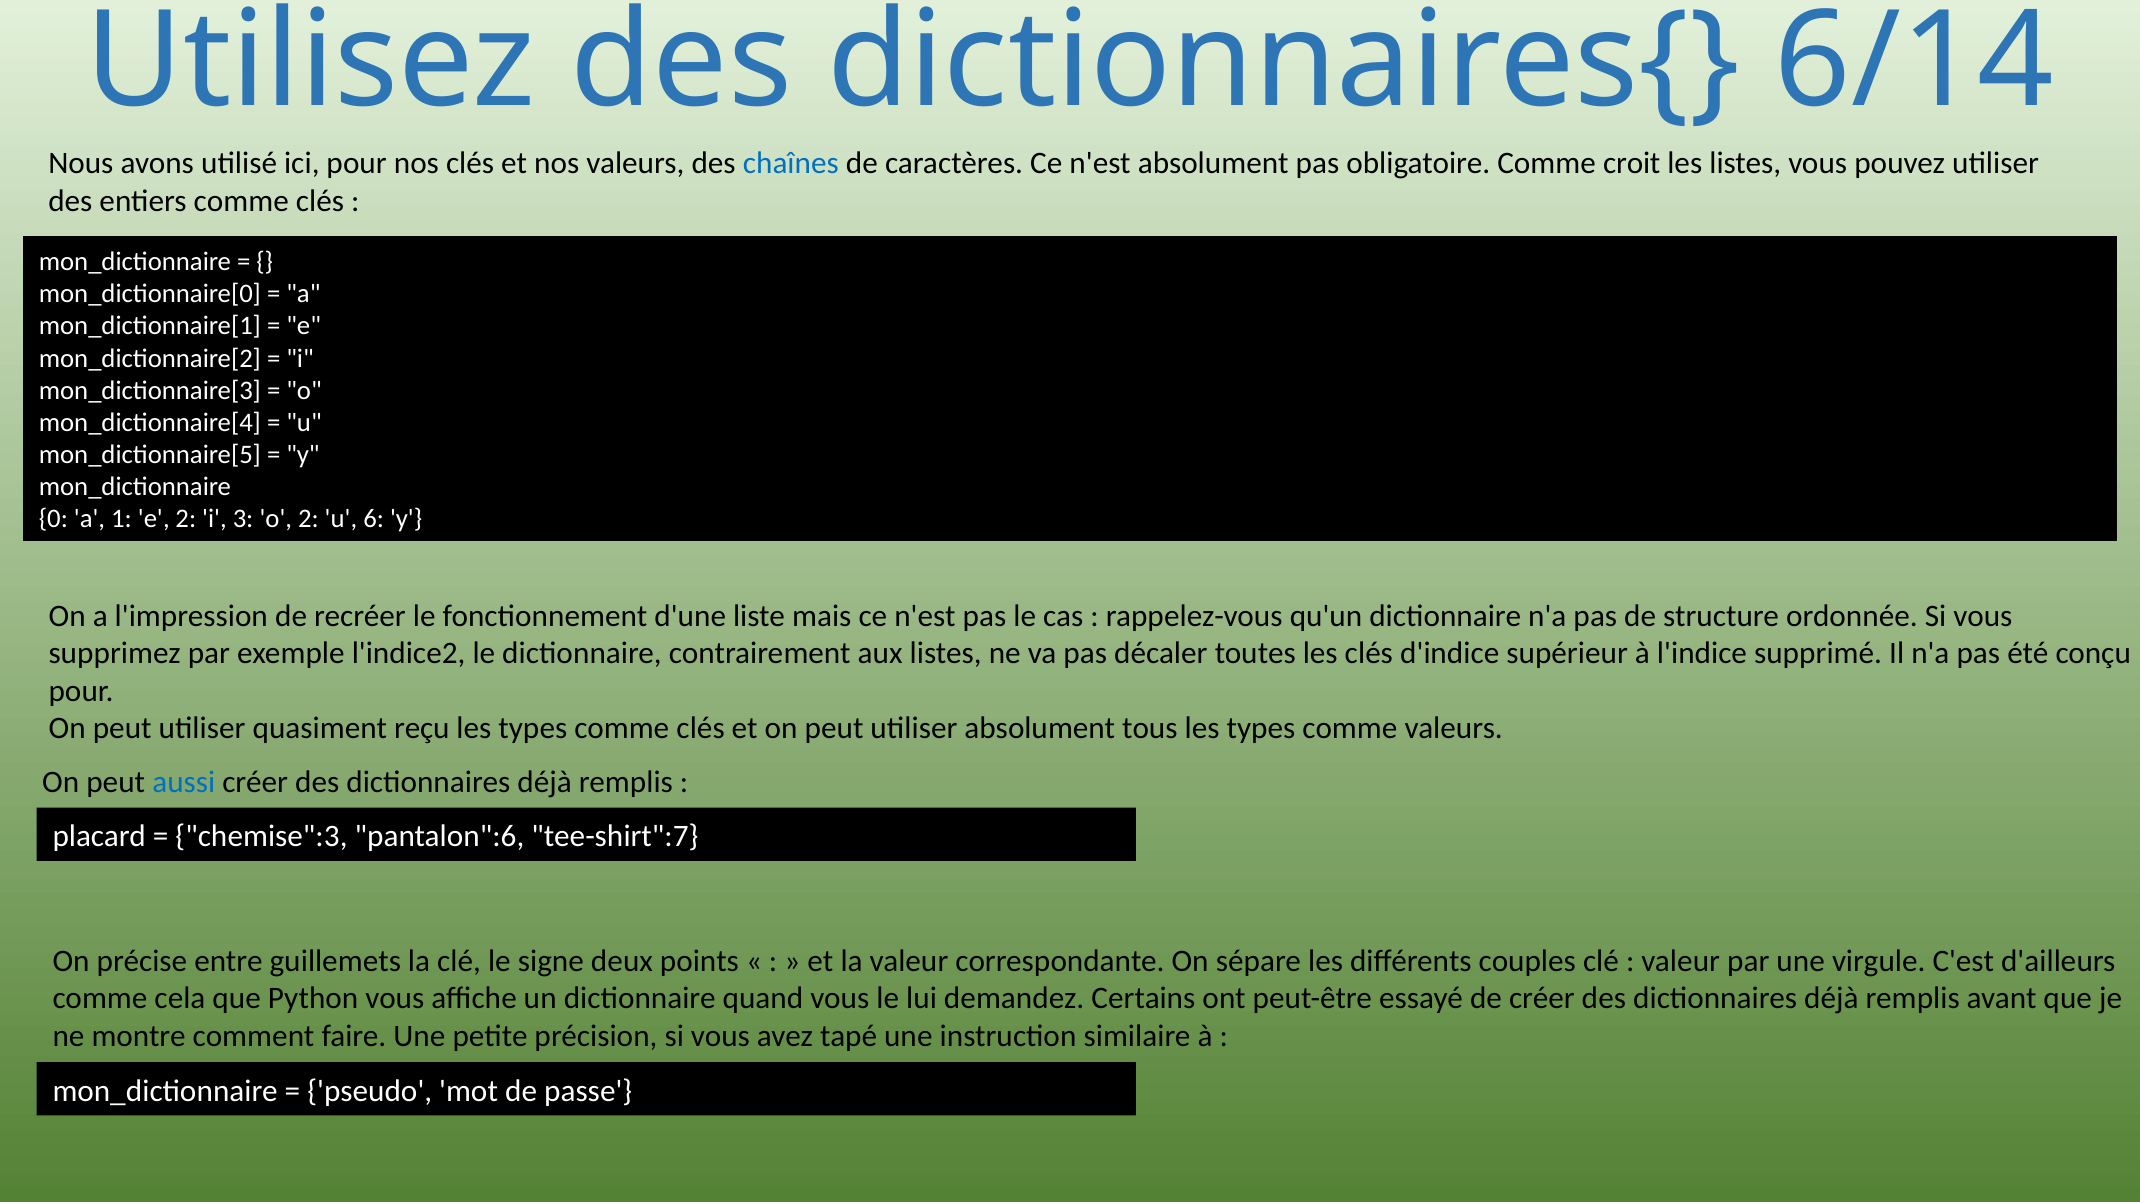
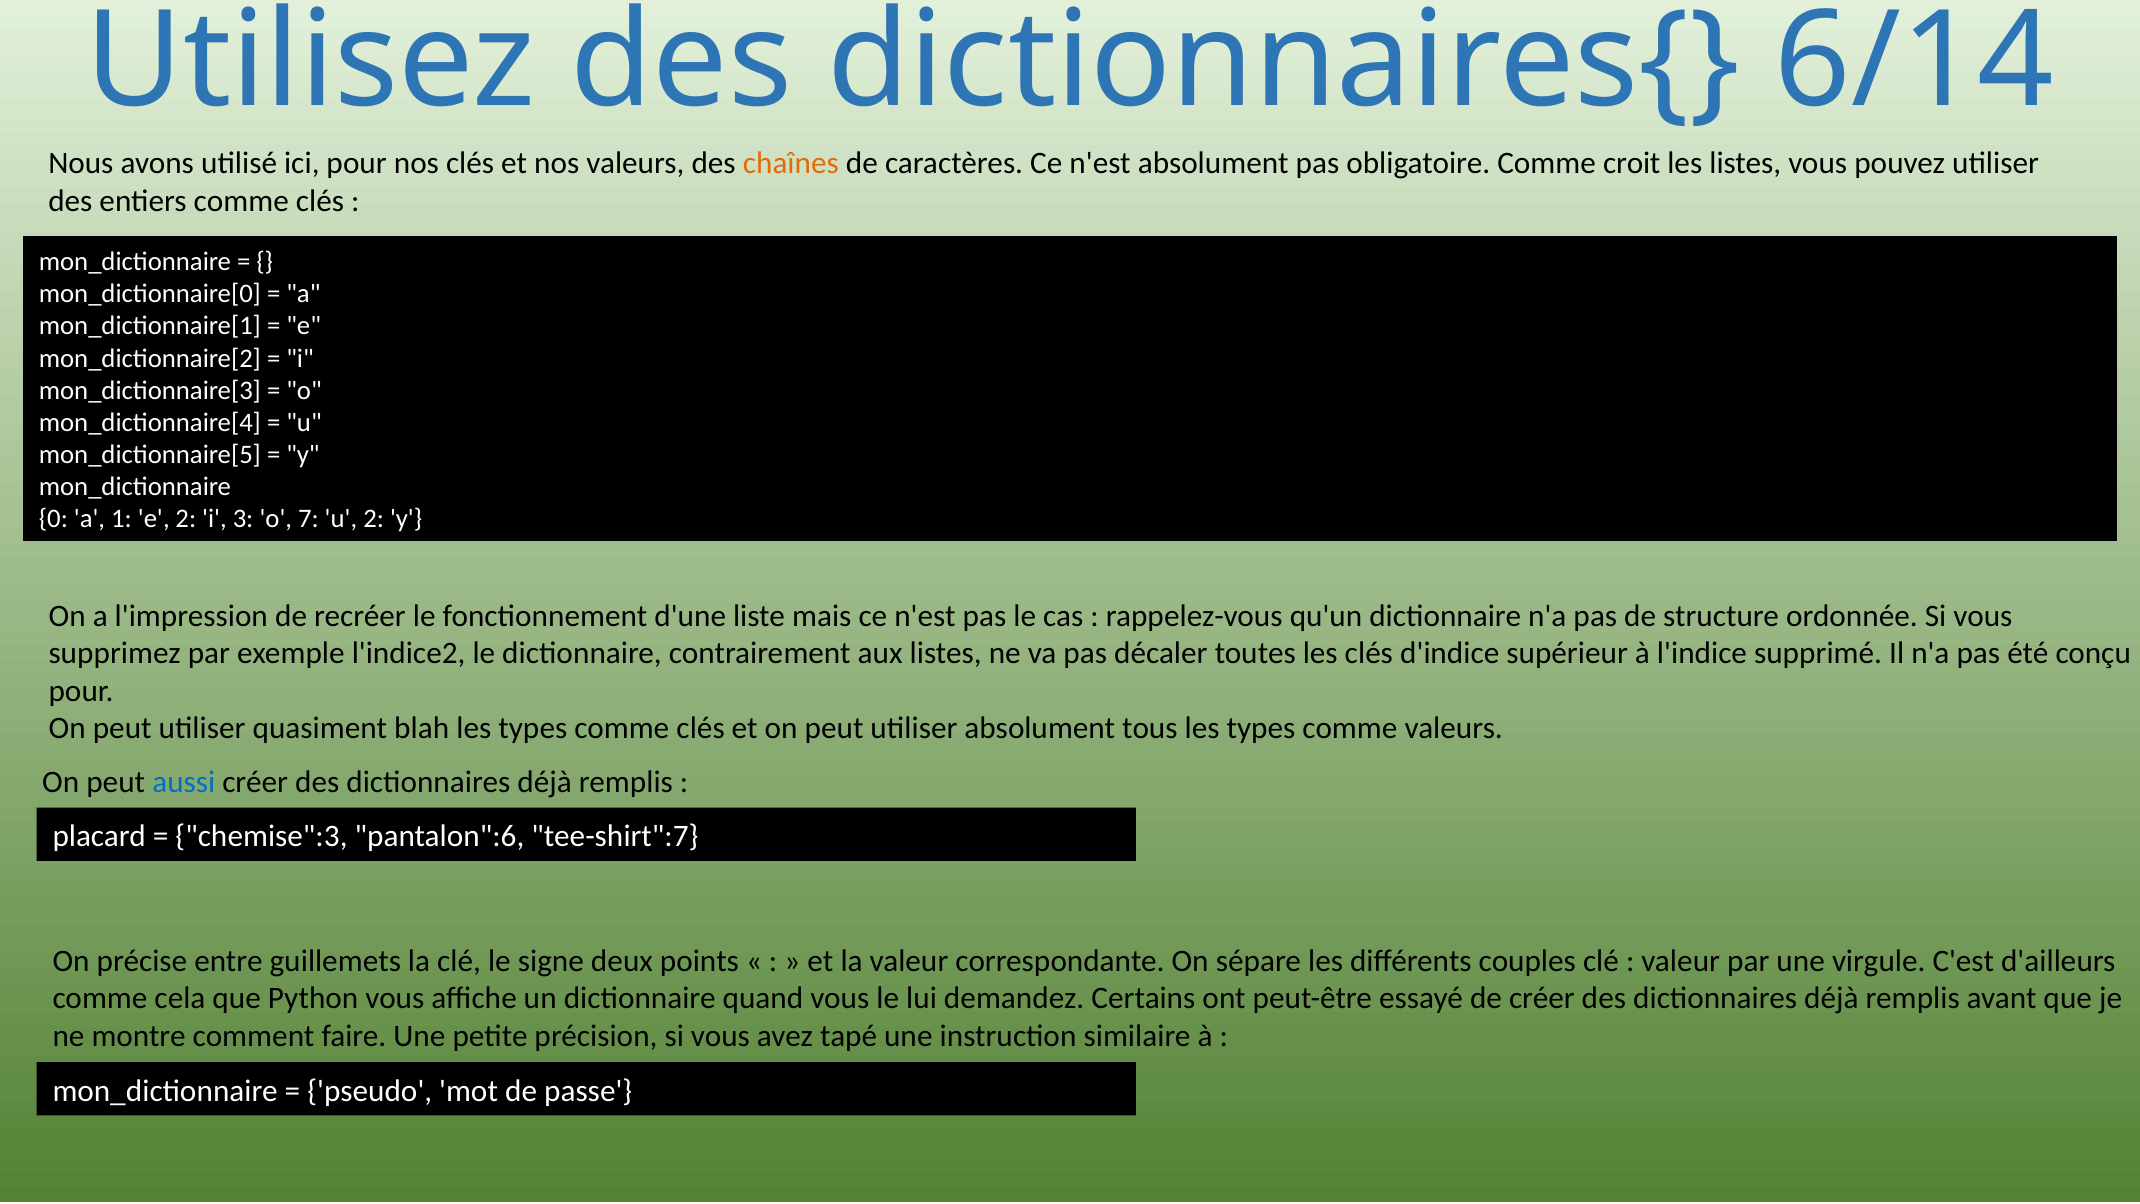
chaînes colour: blue -> orange (791, 163)
o 2: 2 -> 7 (308, 519)
u 6: 6 -> 2 (374, 519)
reçu: reçu -> blah (422, 728)
